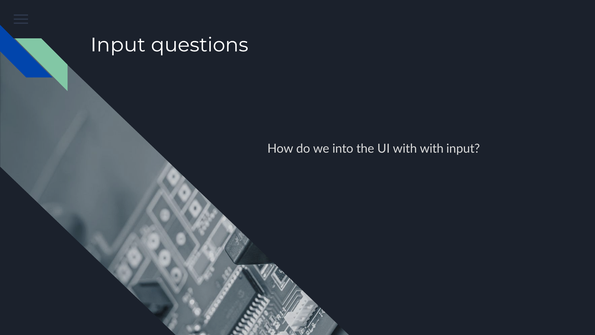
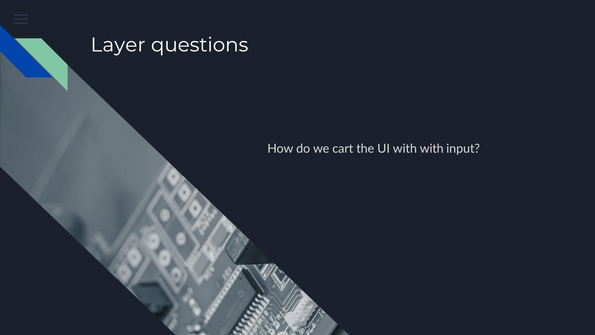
Input: Input -> Layer (118, 45)
into: into -> cart (343, 149)
